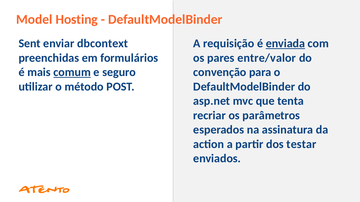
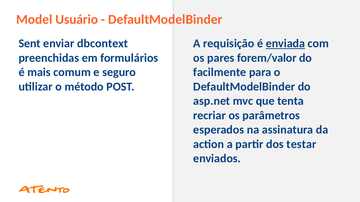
Hosting: Hosting -> Usuário (77, 19)
entre/valor: entre/valor -> forem/valor (267, 58)
comum underline: present -> none (72, 72)
convenção: convenção -> facilmente (220, 72)
